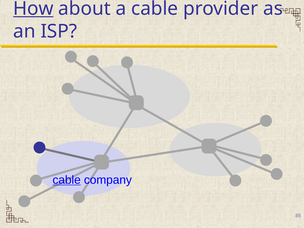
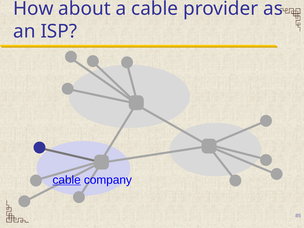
How underline: present -> none (33, 9)
